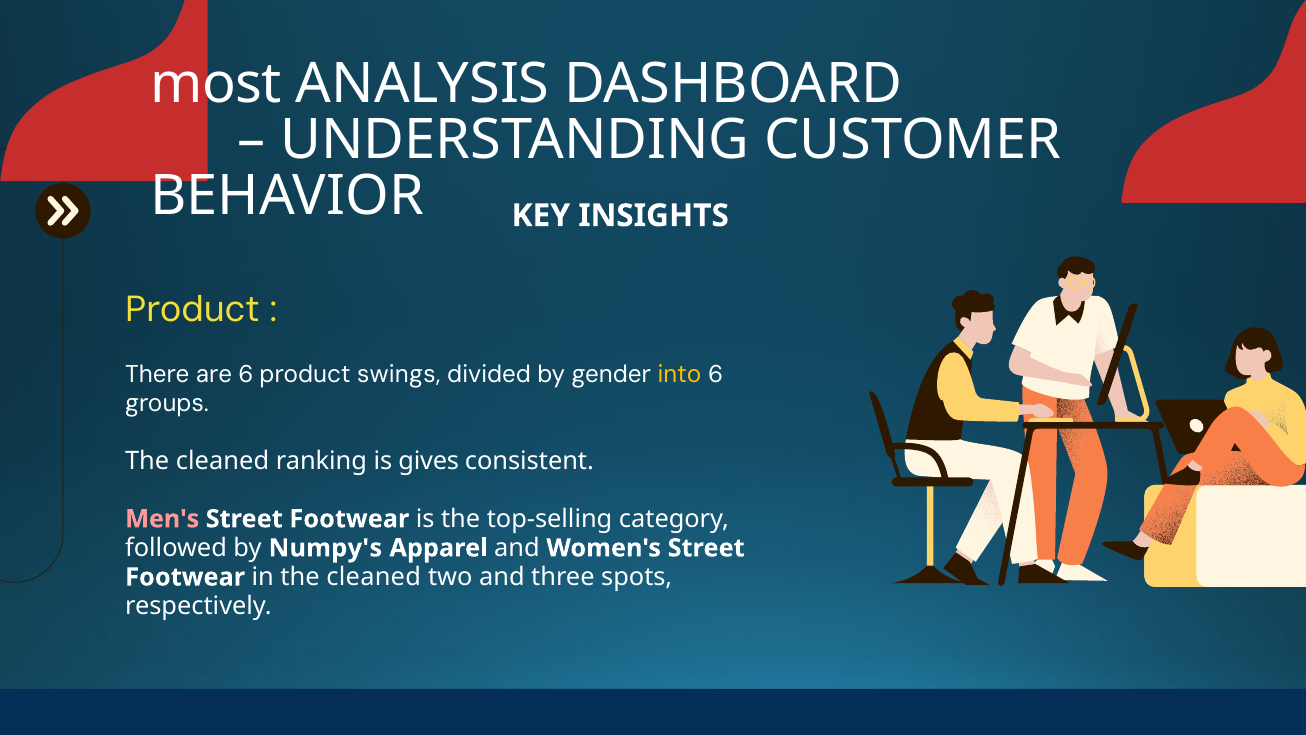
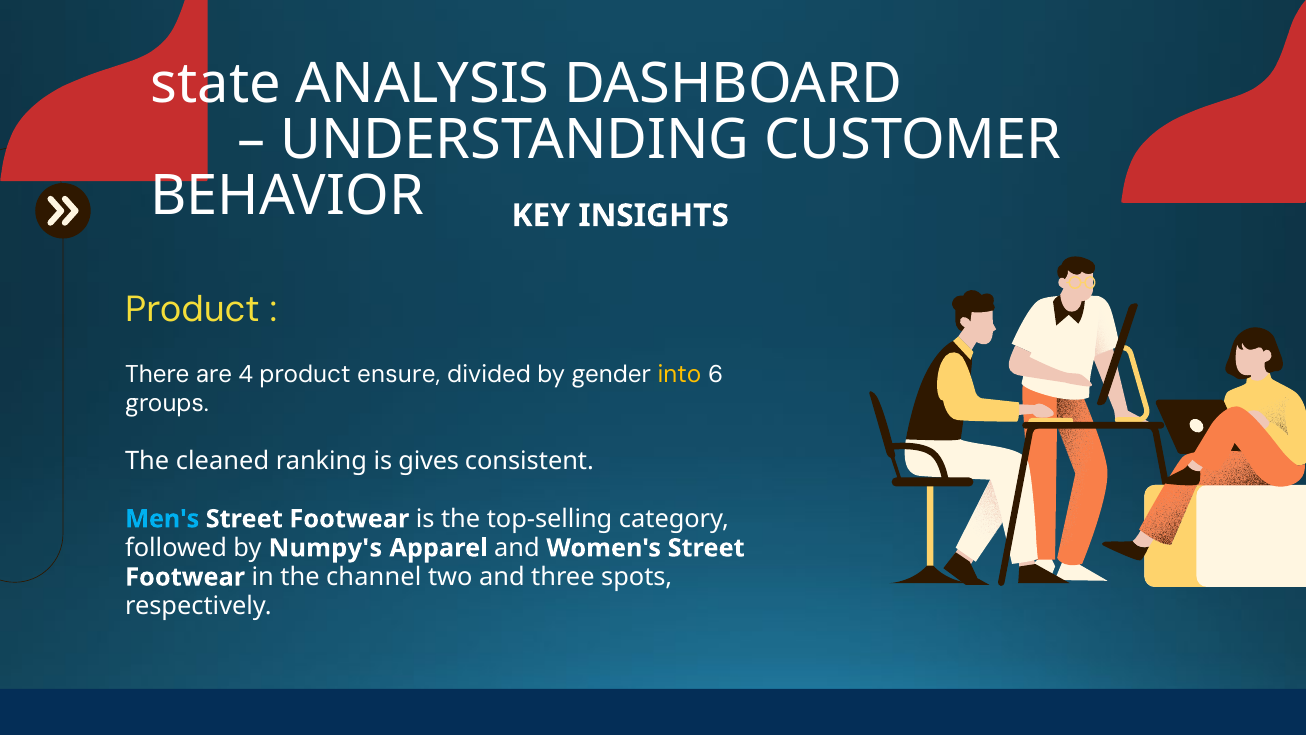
most: most -> state (216, 84)
are 6: 6 -> 4 (246, 374)
swings: swings -> ensure (399, 374)
Men's colour: pink -> light blue (162, 519)
in the cleaned: cleaned -> channel (374, 577)
